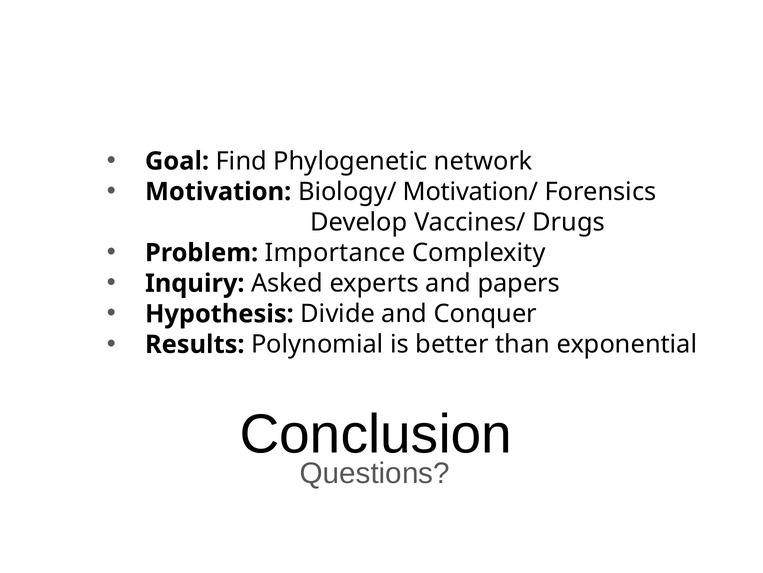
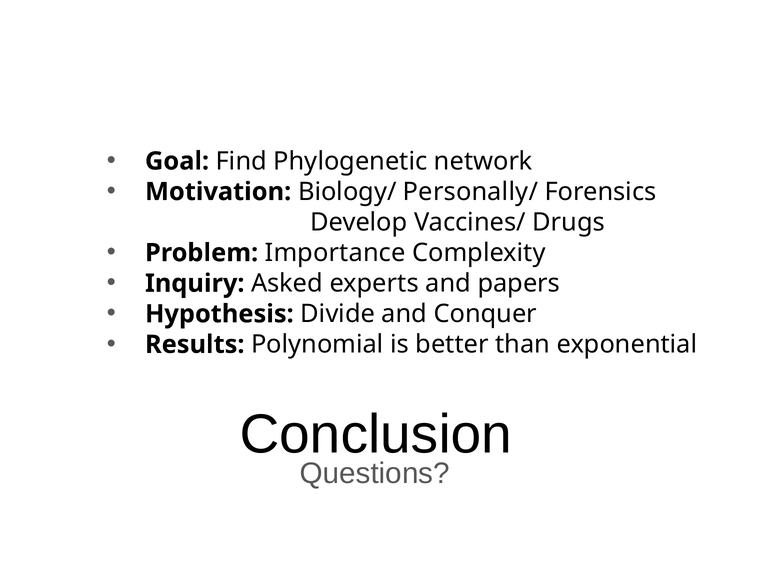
Motivation/: Motivation/ -> Personally/ (470, 191)
